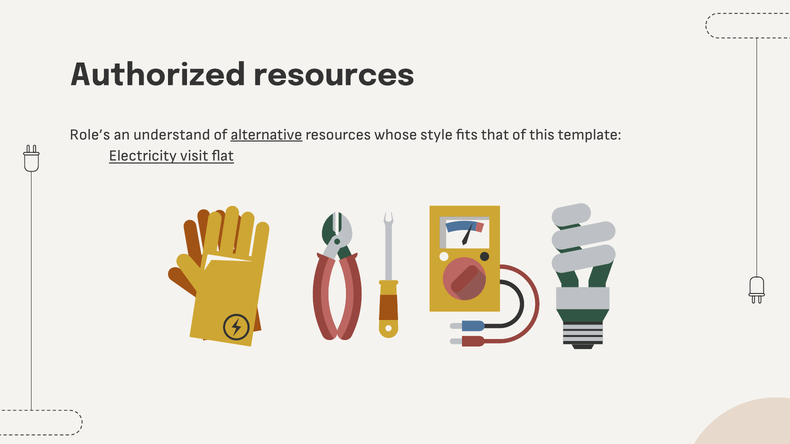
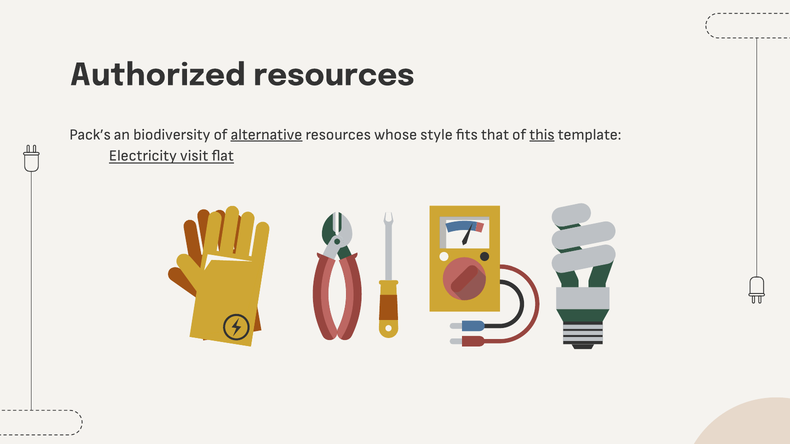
Role’s: Role’s -> Pack’s (90, 135)
understand: understand -> biodiversity (172, 135)
this underline: none -> present (542, 135)
